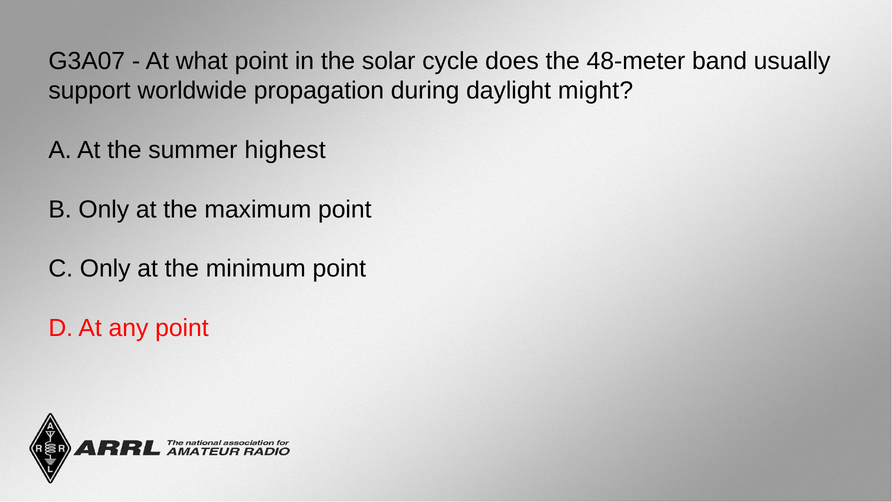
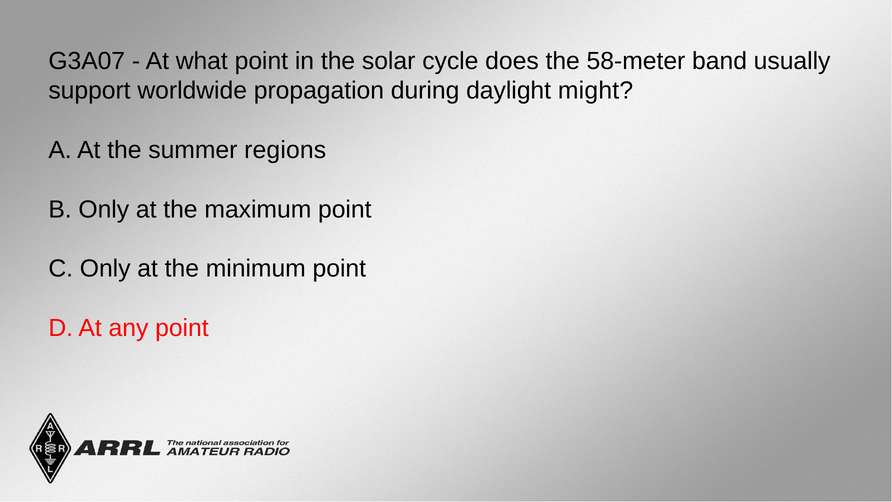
48-meter: 48-meter -> 58-meter (636, 61)
highest: highest -> regions (285, 150)
